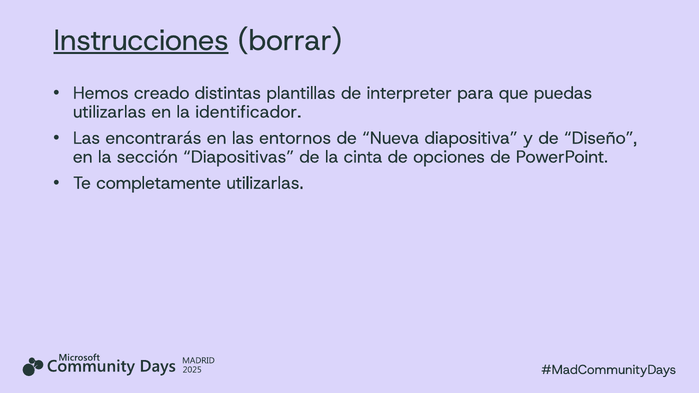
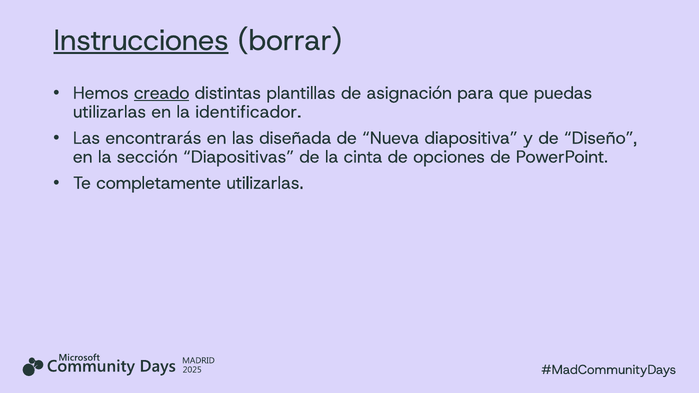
creado underline: none -> present (162, 93)
interpreter: interpreter -> asignación (409, 93)
entornos: entornos -> diseñada (295, 138)
